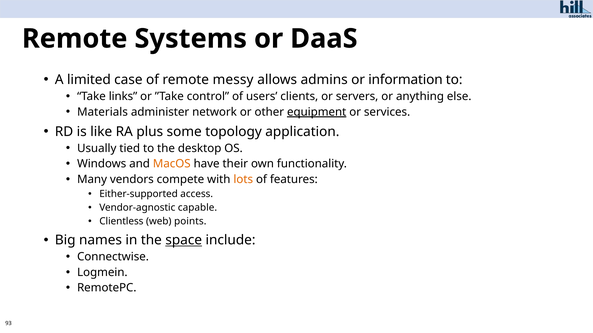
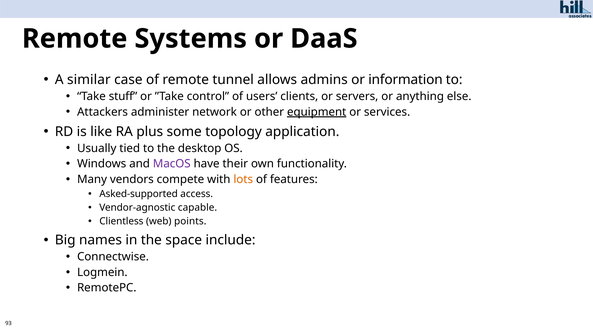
limited: limited -> similar (89, 80)
messy: messy -> tunnel (233, 80)
links: links -> stuff (123, 97)
Materials: Materials -> Attackers (103, 112)
MacOS colour: orange -> purple (172, 164)
Either-supported: Either-supported -> Asked-supported (139, 194)
space underline: present -> none (184, 241)
